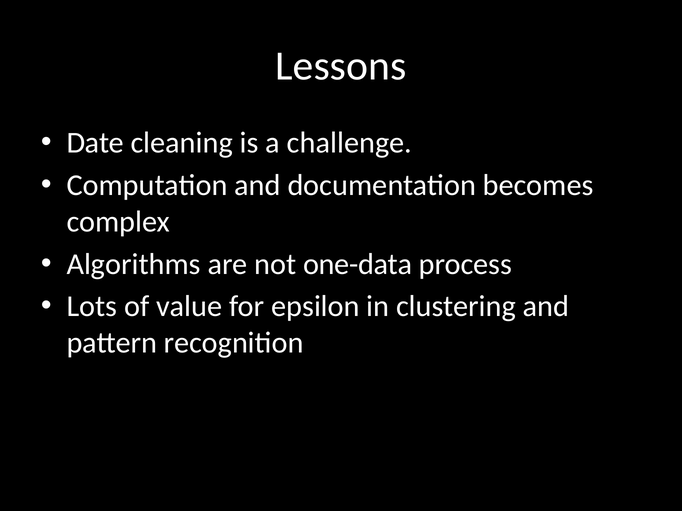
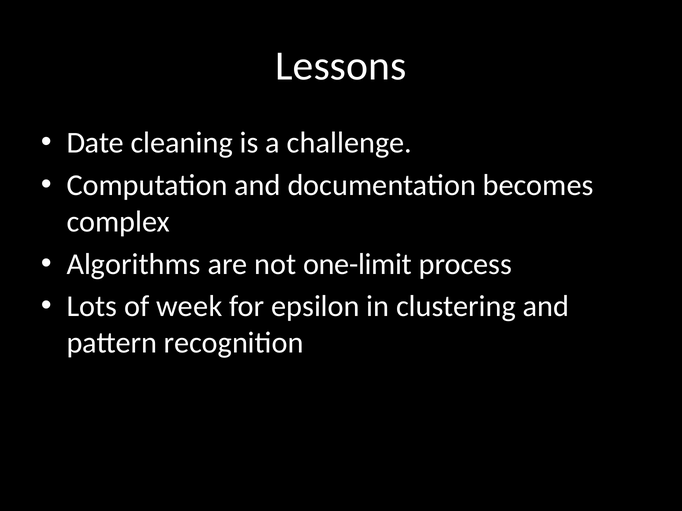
one-data: one-data -> one-limit (358, 264)
value: value -> week (189, 307)
